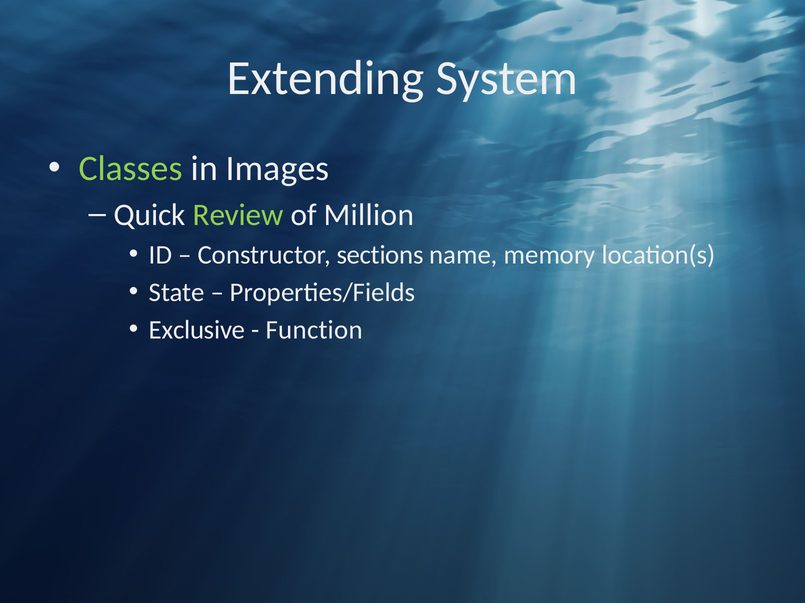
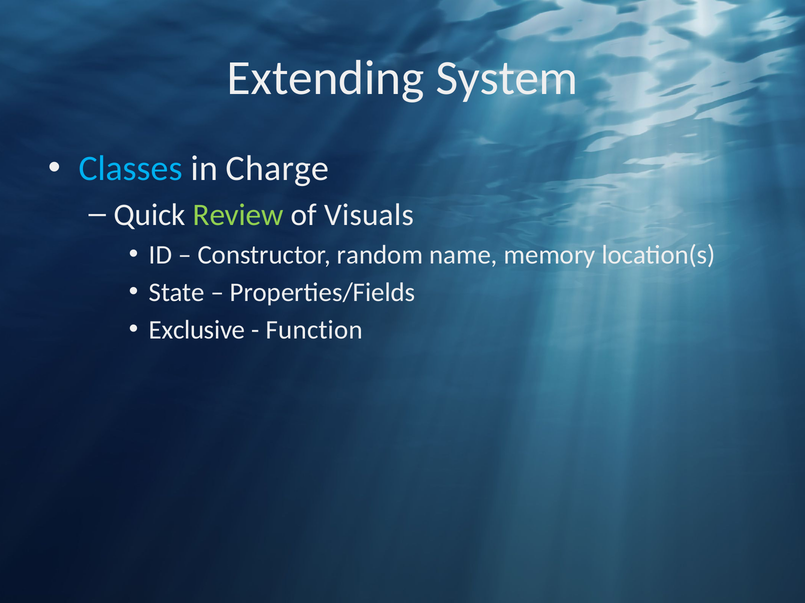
Classes colour: light green -> light blue (131, 169)
Images: Images -> Charge (277, 169)
Million: Million -> Visuals (369, 215)
sections: sections -> random (380, 255)
